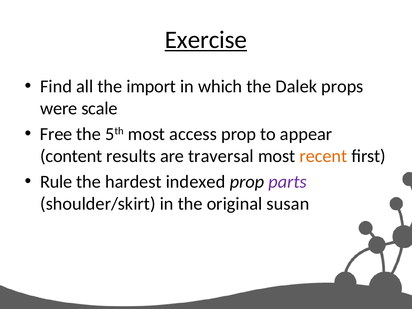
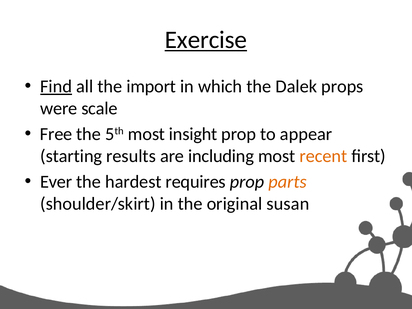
Find underline: none -> present (56, 86)
access: access -> insight (193, 134)
content: content -> starting (71, 156)
traversal: traversal -> including (221, 156)
Rule: Rule -> Ever (56, 182)
indexed: indexed -> requires (196, 182)
parts colour: purple -> orange (287, 182)
